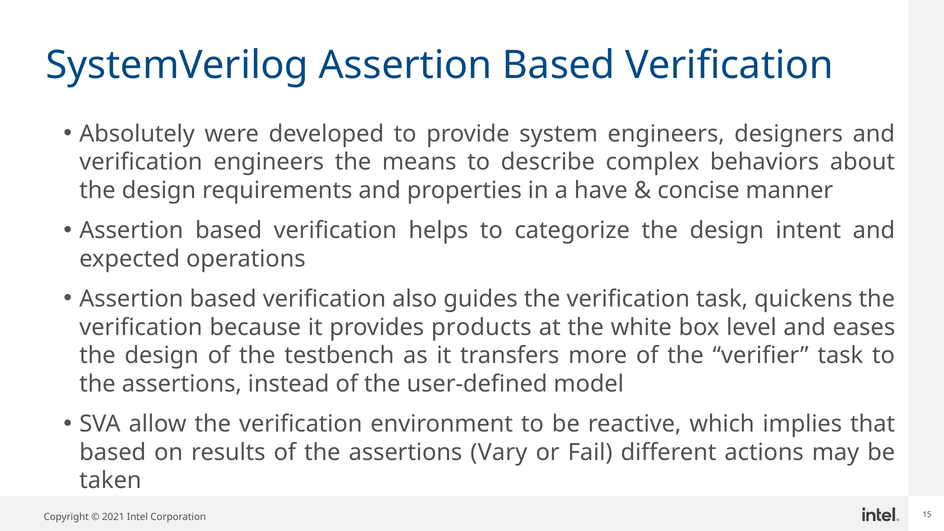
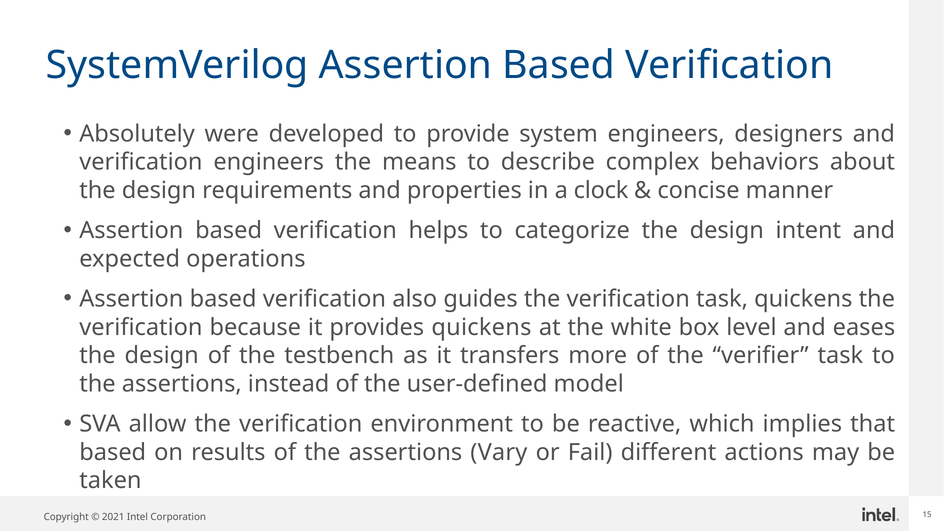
have: have -> clock (601, 190)
provides products: products -> quickens (481, 327)
